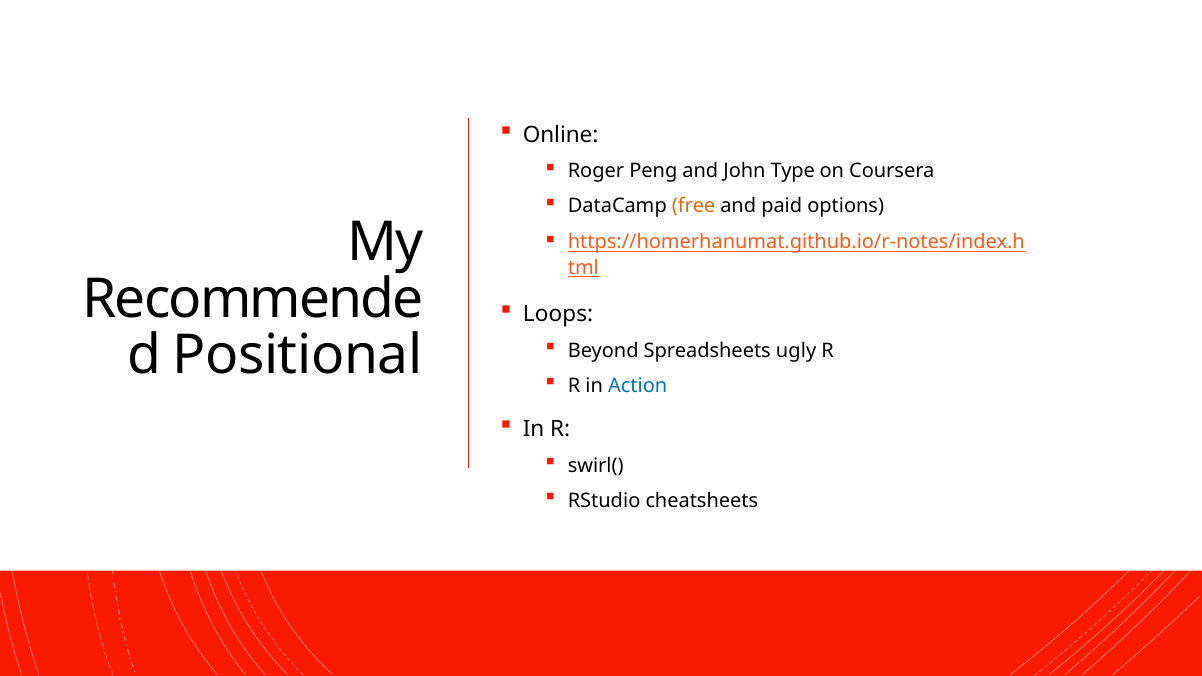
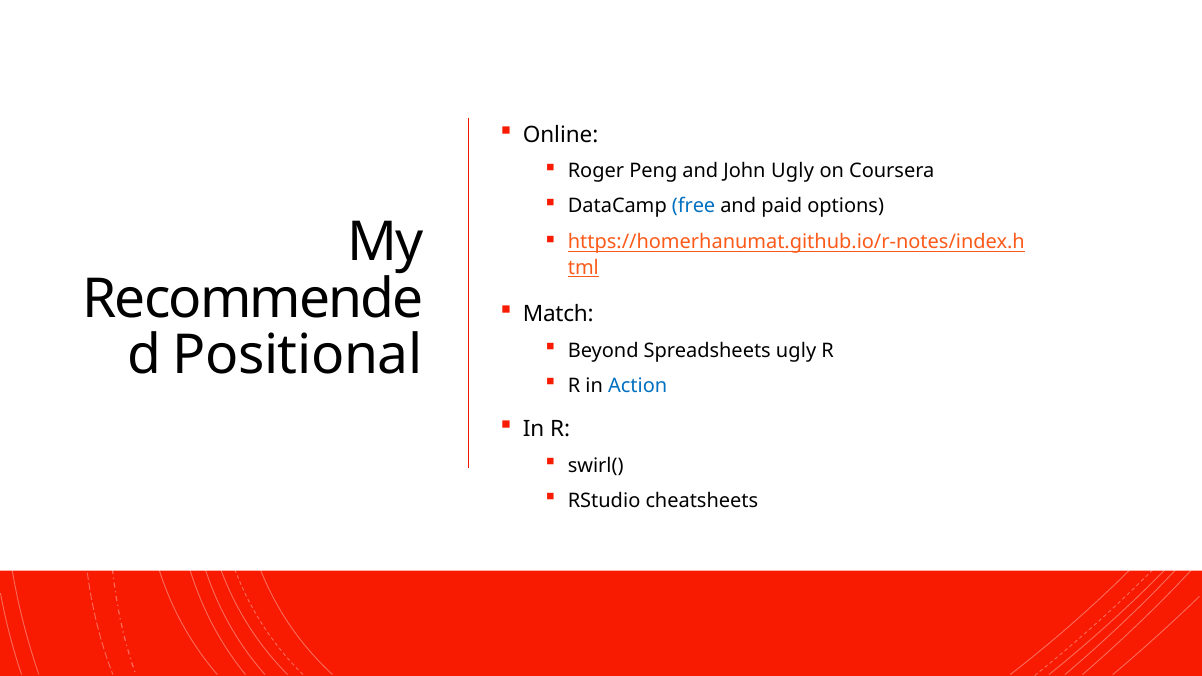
John Type: Type -> Ugly (793, 171)
free colour: orange -> blue (694, 206)
Loops: Loops -> Match (558, 314)
